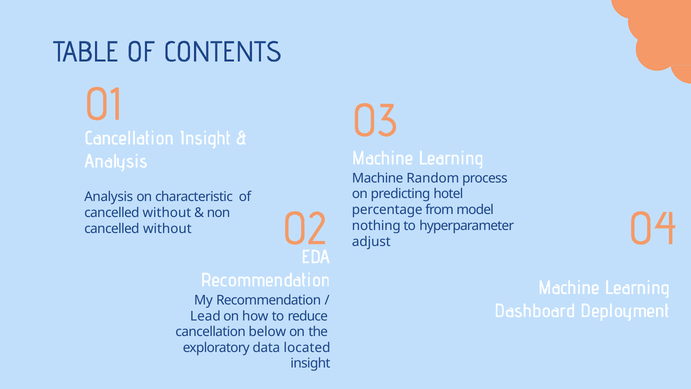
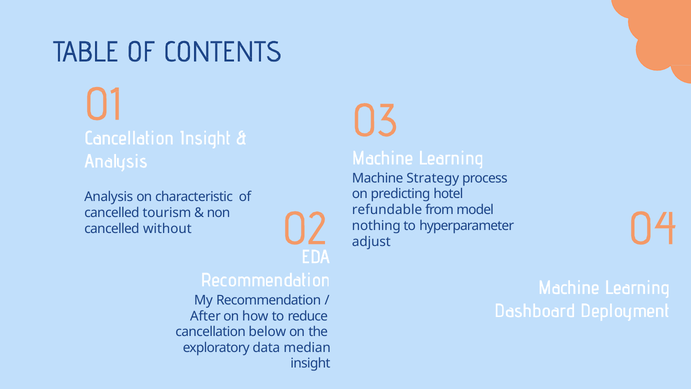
Random: Random -> Strategy (433, 178)
percentage: percentage -> refundable (387, 210)
without: without -> tourism (167, 213)
Lead: Lead -> After (205, 316)
located: located -> median (307, 348)
